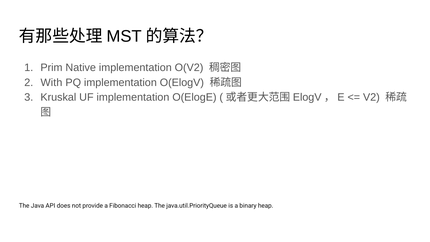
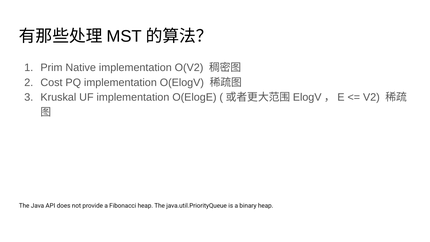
With: With -> Cost (51, 82)
